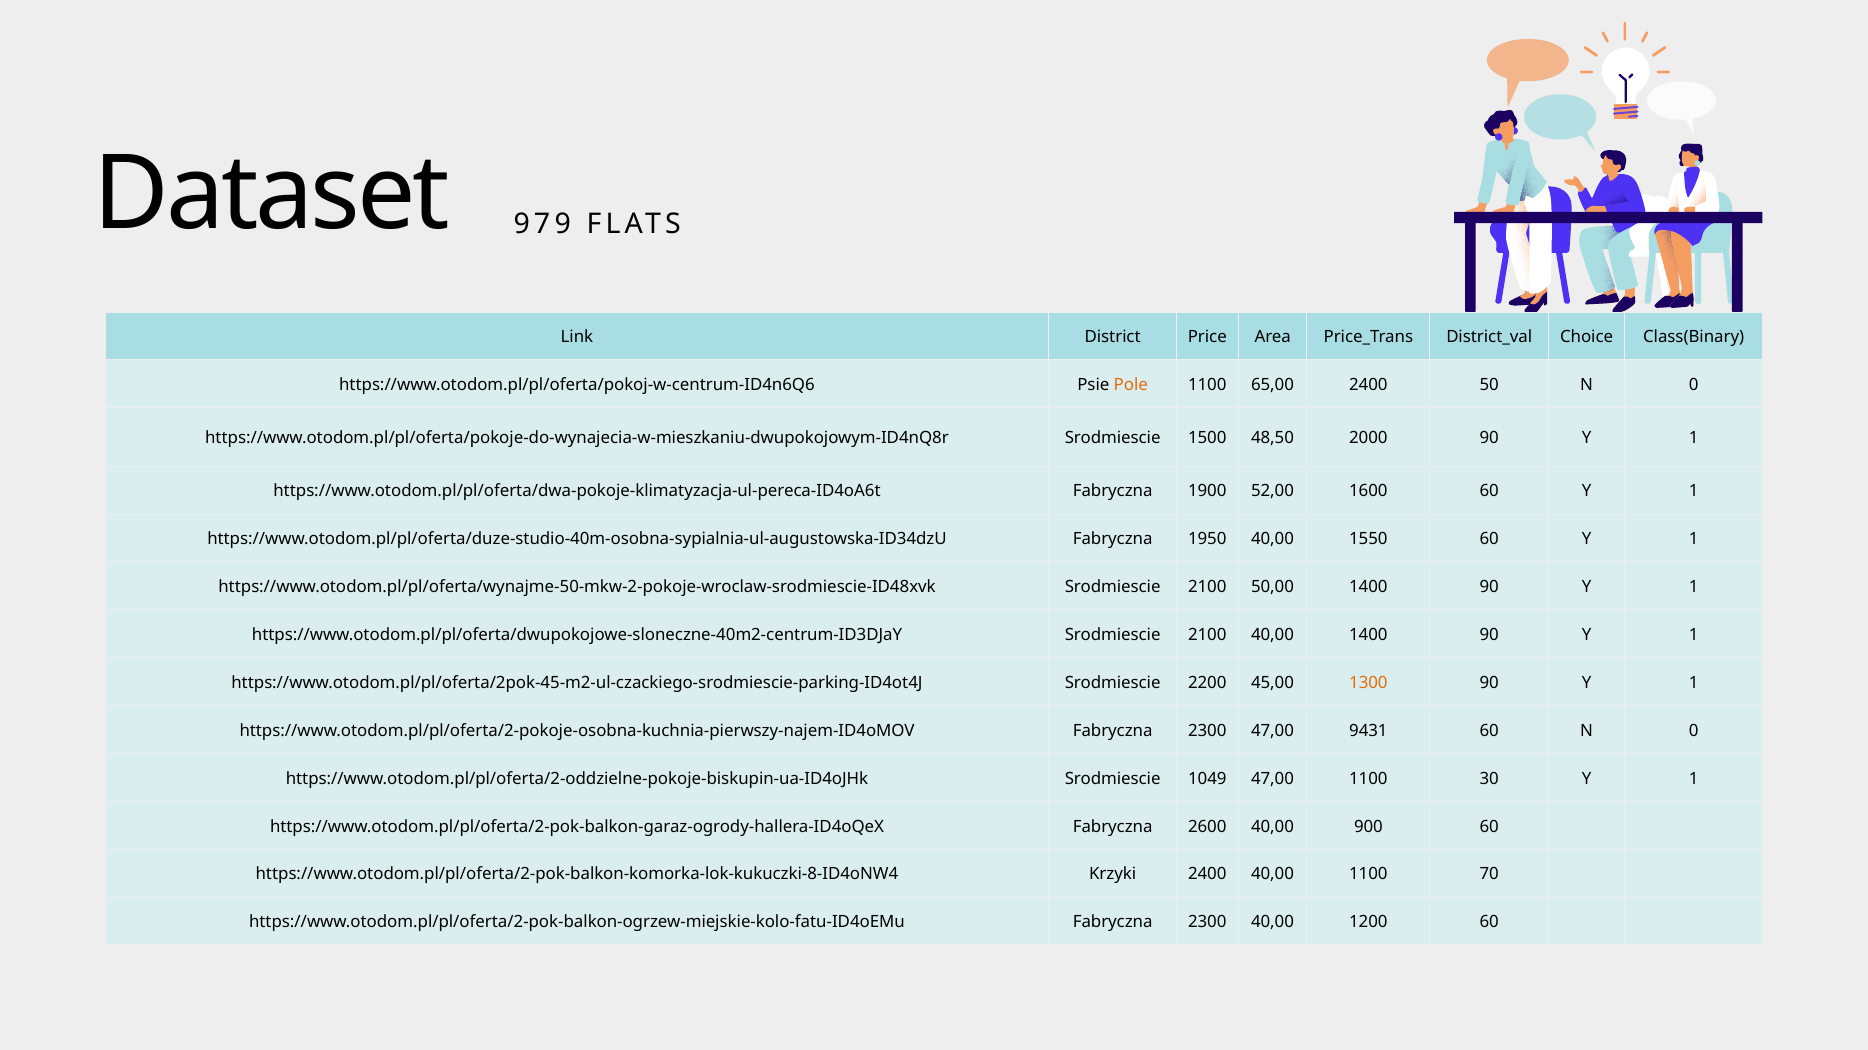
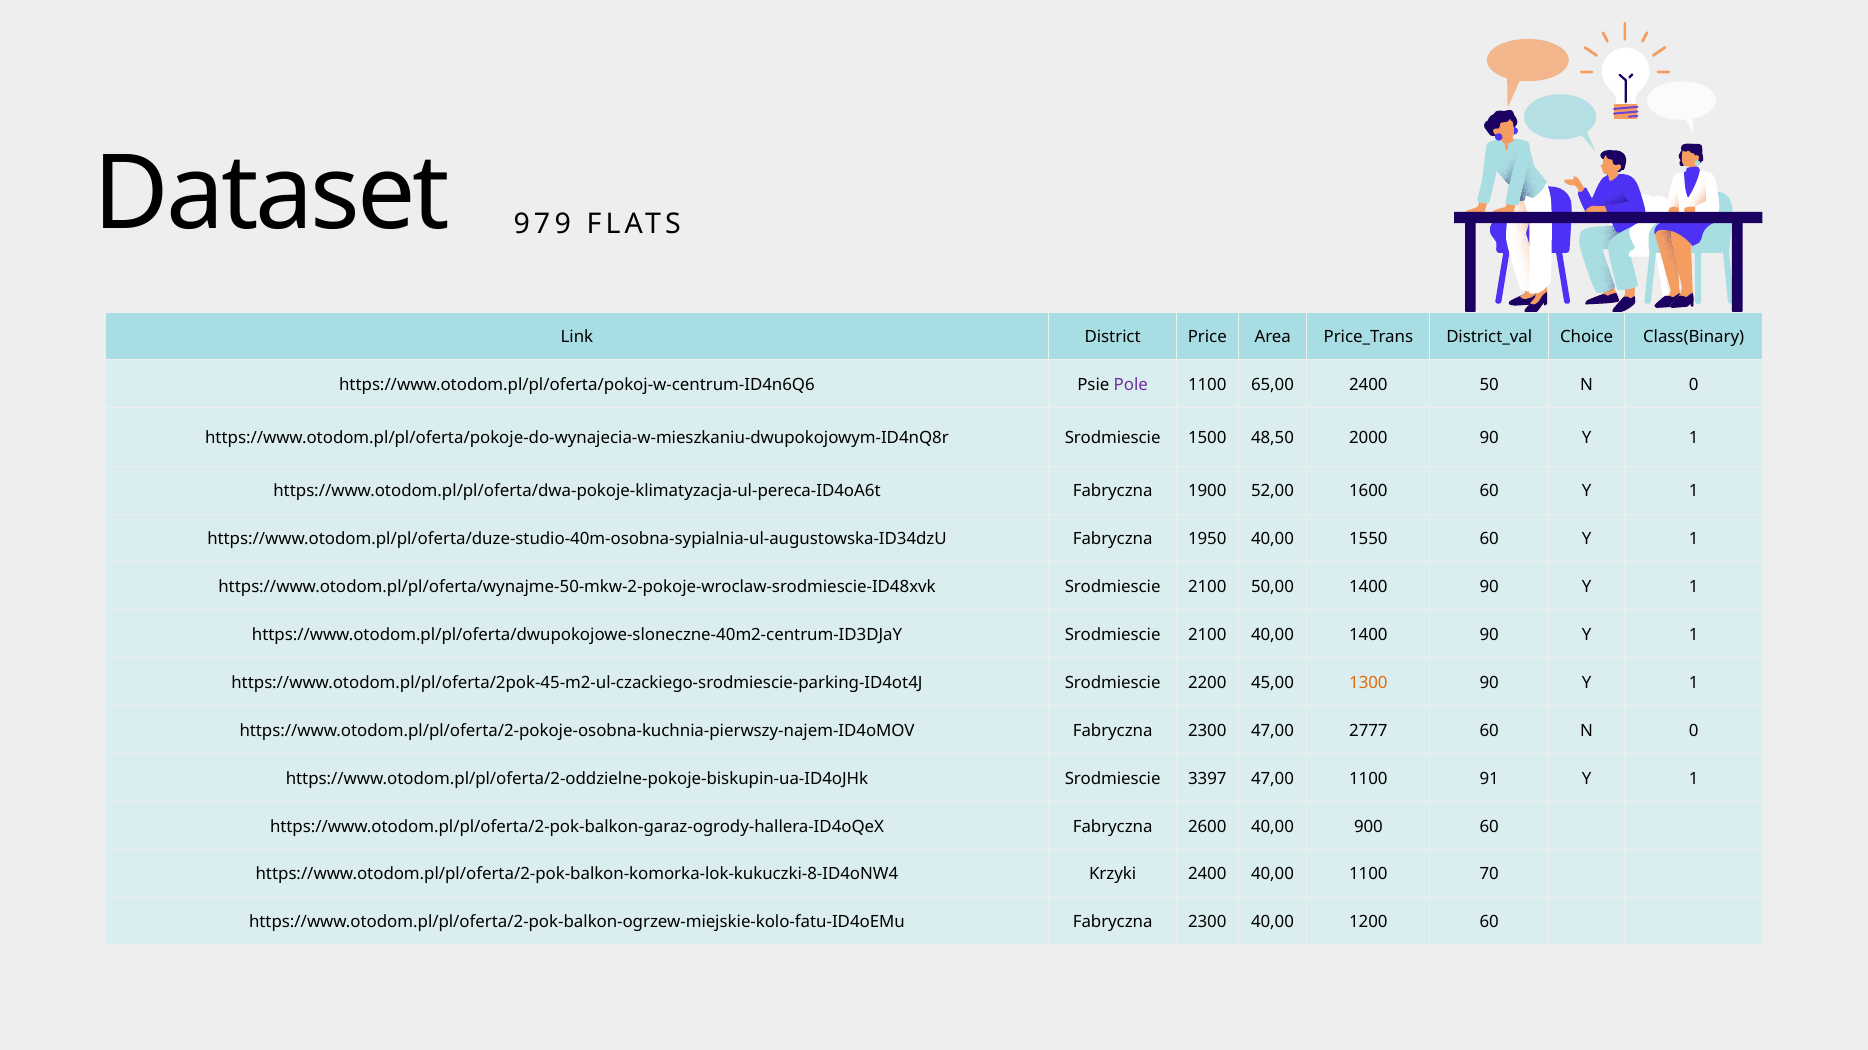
Pole colour: orange -> purple (1131, 385)
9431: 9431 -> 2777 (1368, 731)
1049: 1049 -> 3397 (1207, 779)
30: 30 -> 91 (1489, 779)
